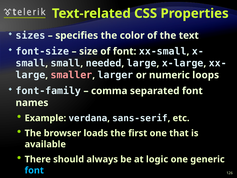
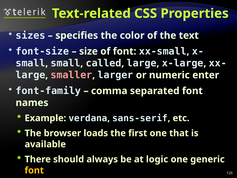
needed: needed -> called (104, 63)
loops: loops -> enter (206, 75)
font colour: light blue -> yellow (34, 170)
